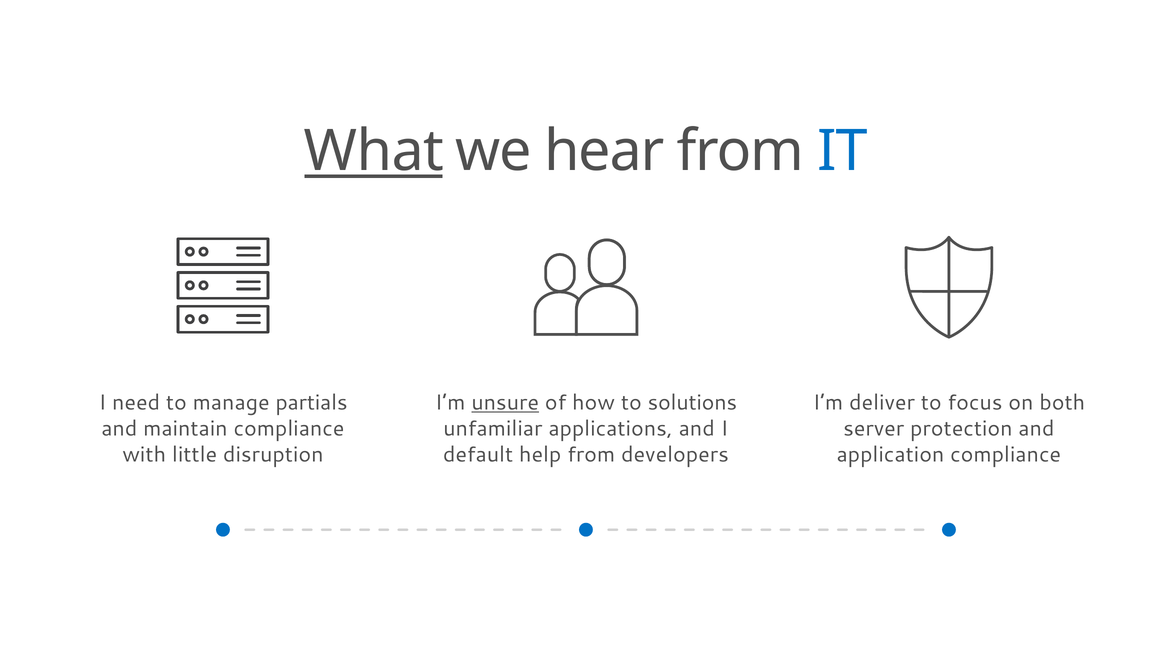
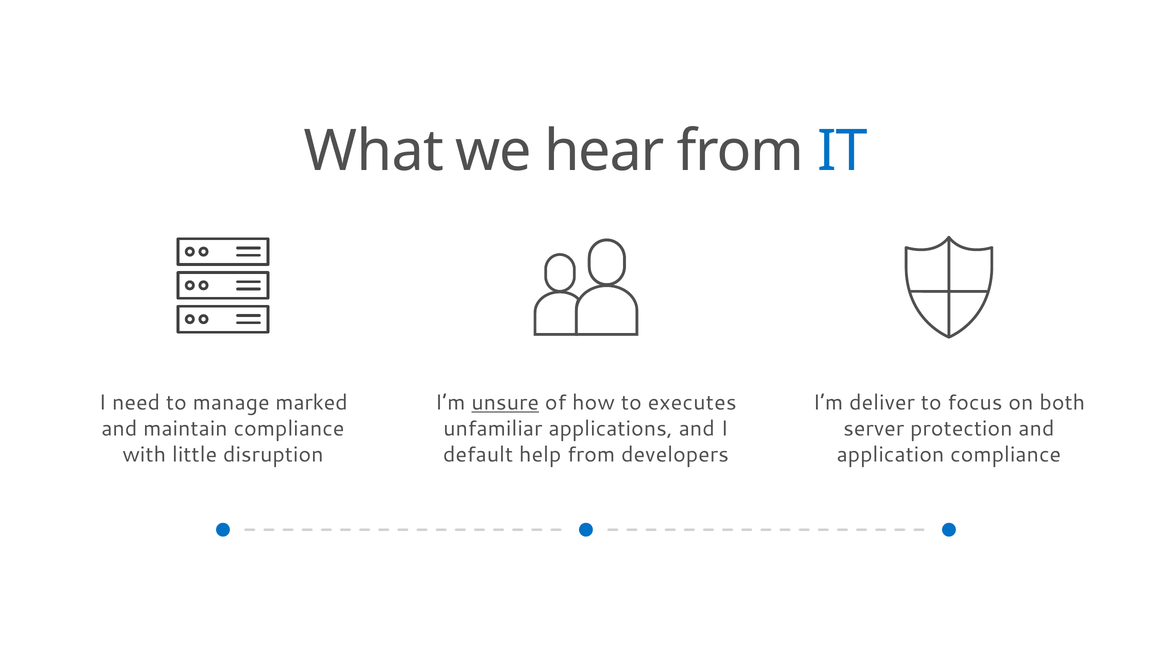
What underline: present -> none (374, 151)
partials: partials -> marked (312, 403)
solutions: solutions -> executes (692, 403)
